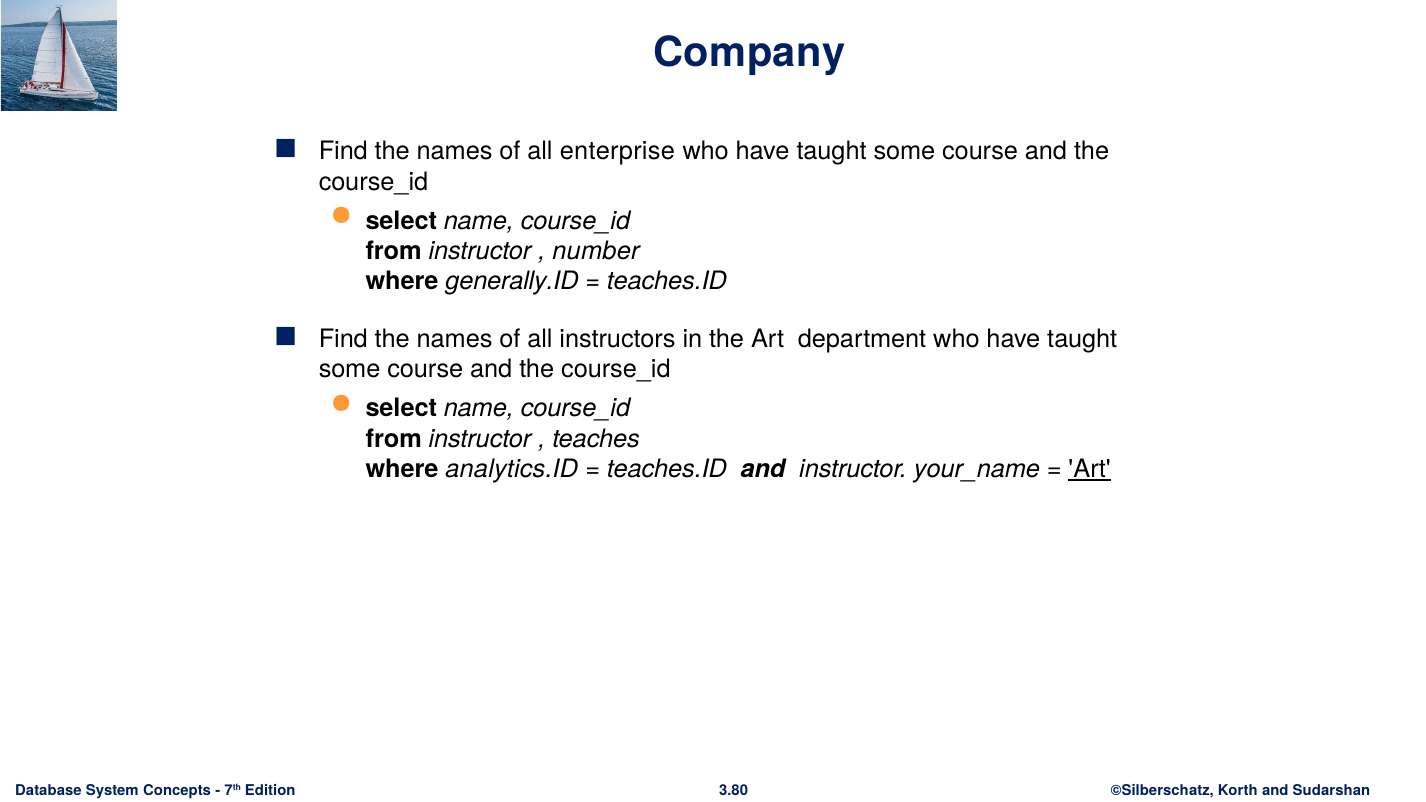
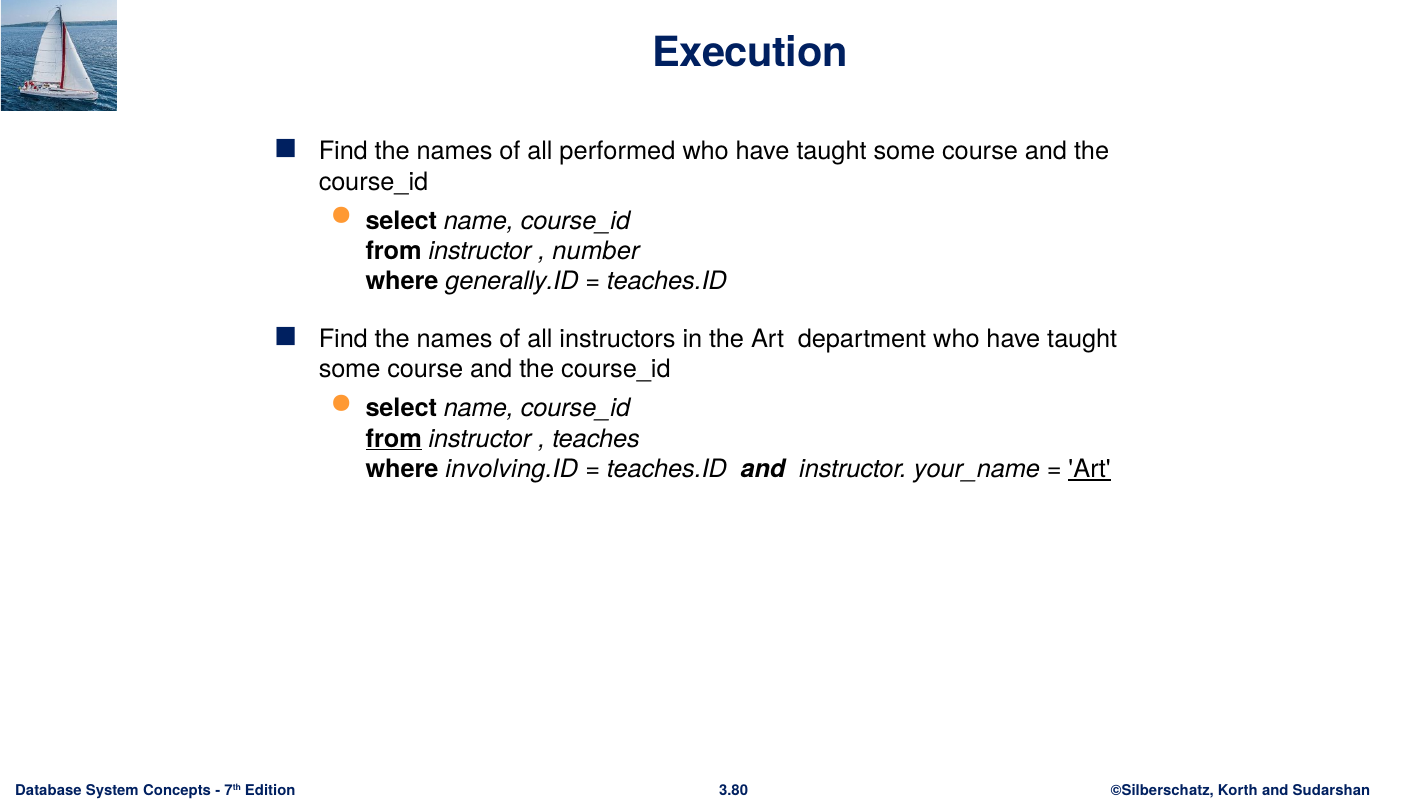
Company: Company -> Execution (750, 52)
enterprise: enterprise -> performed (617, 152)
from underline: none -> present (394, 439)
analytics.ID: analytics.ID -> involving.ID (512, 469)
